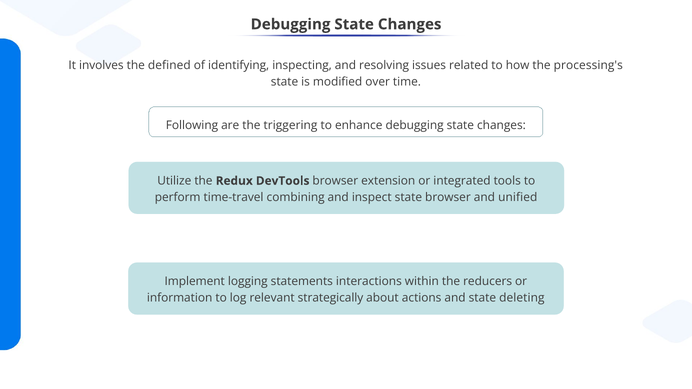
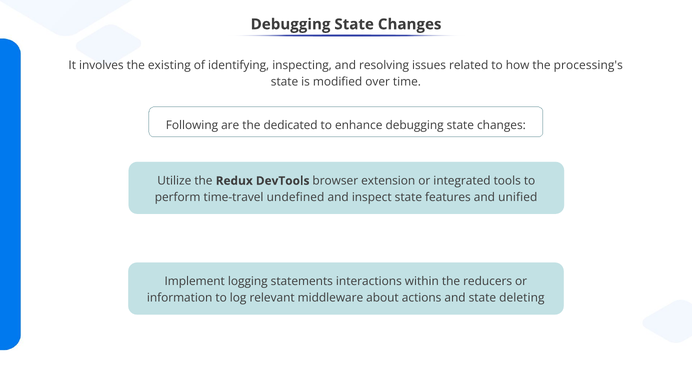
defined: defined -> existing (169, 66)
triggering: triggering -> dedicated (291, 125)
combining: combining -> undefined (296, 197)
state browser: browser -> features (448, 197)
strategically: strategically -> middleware (330, 298)
